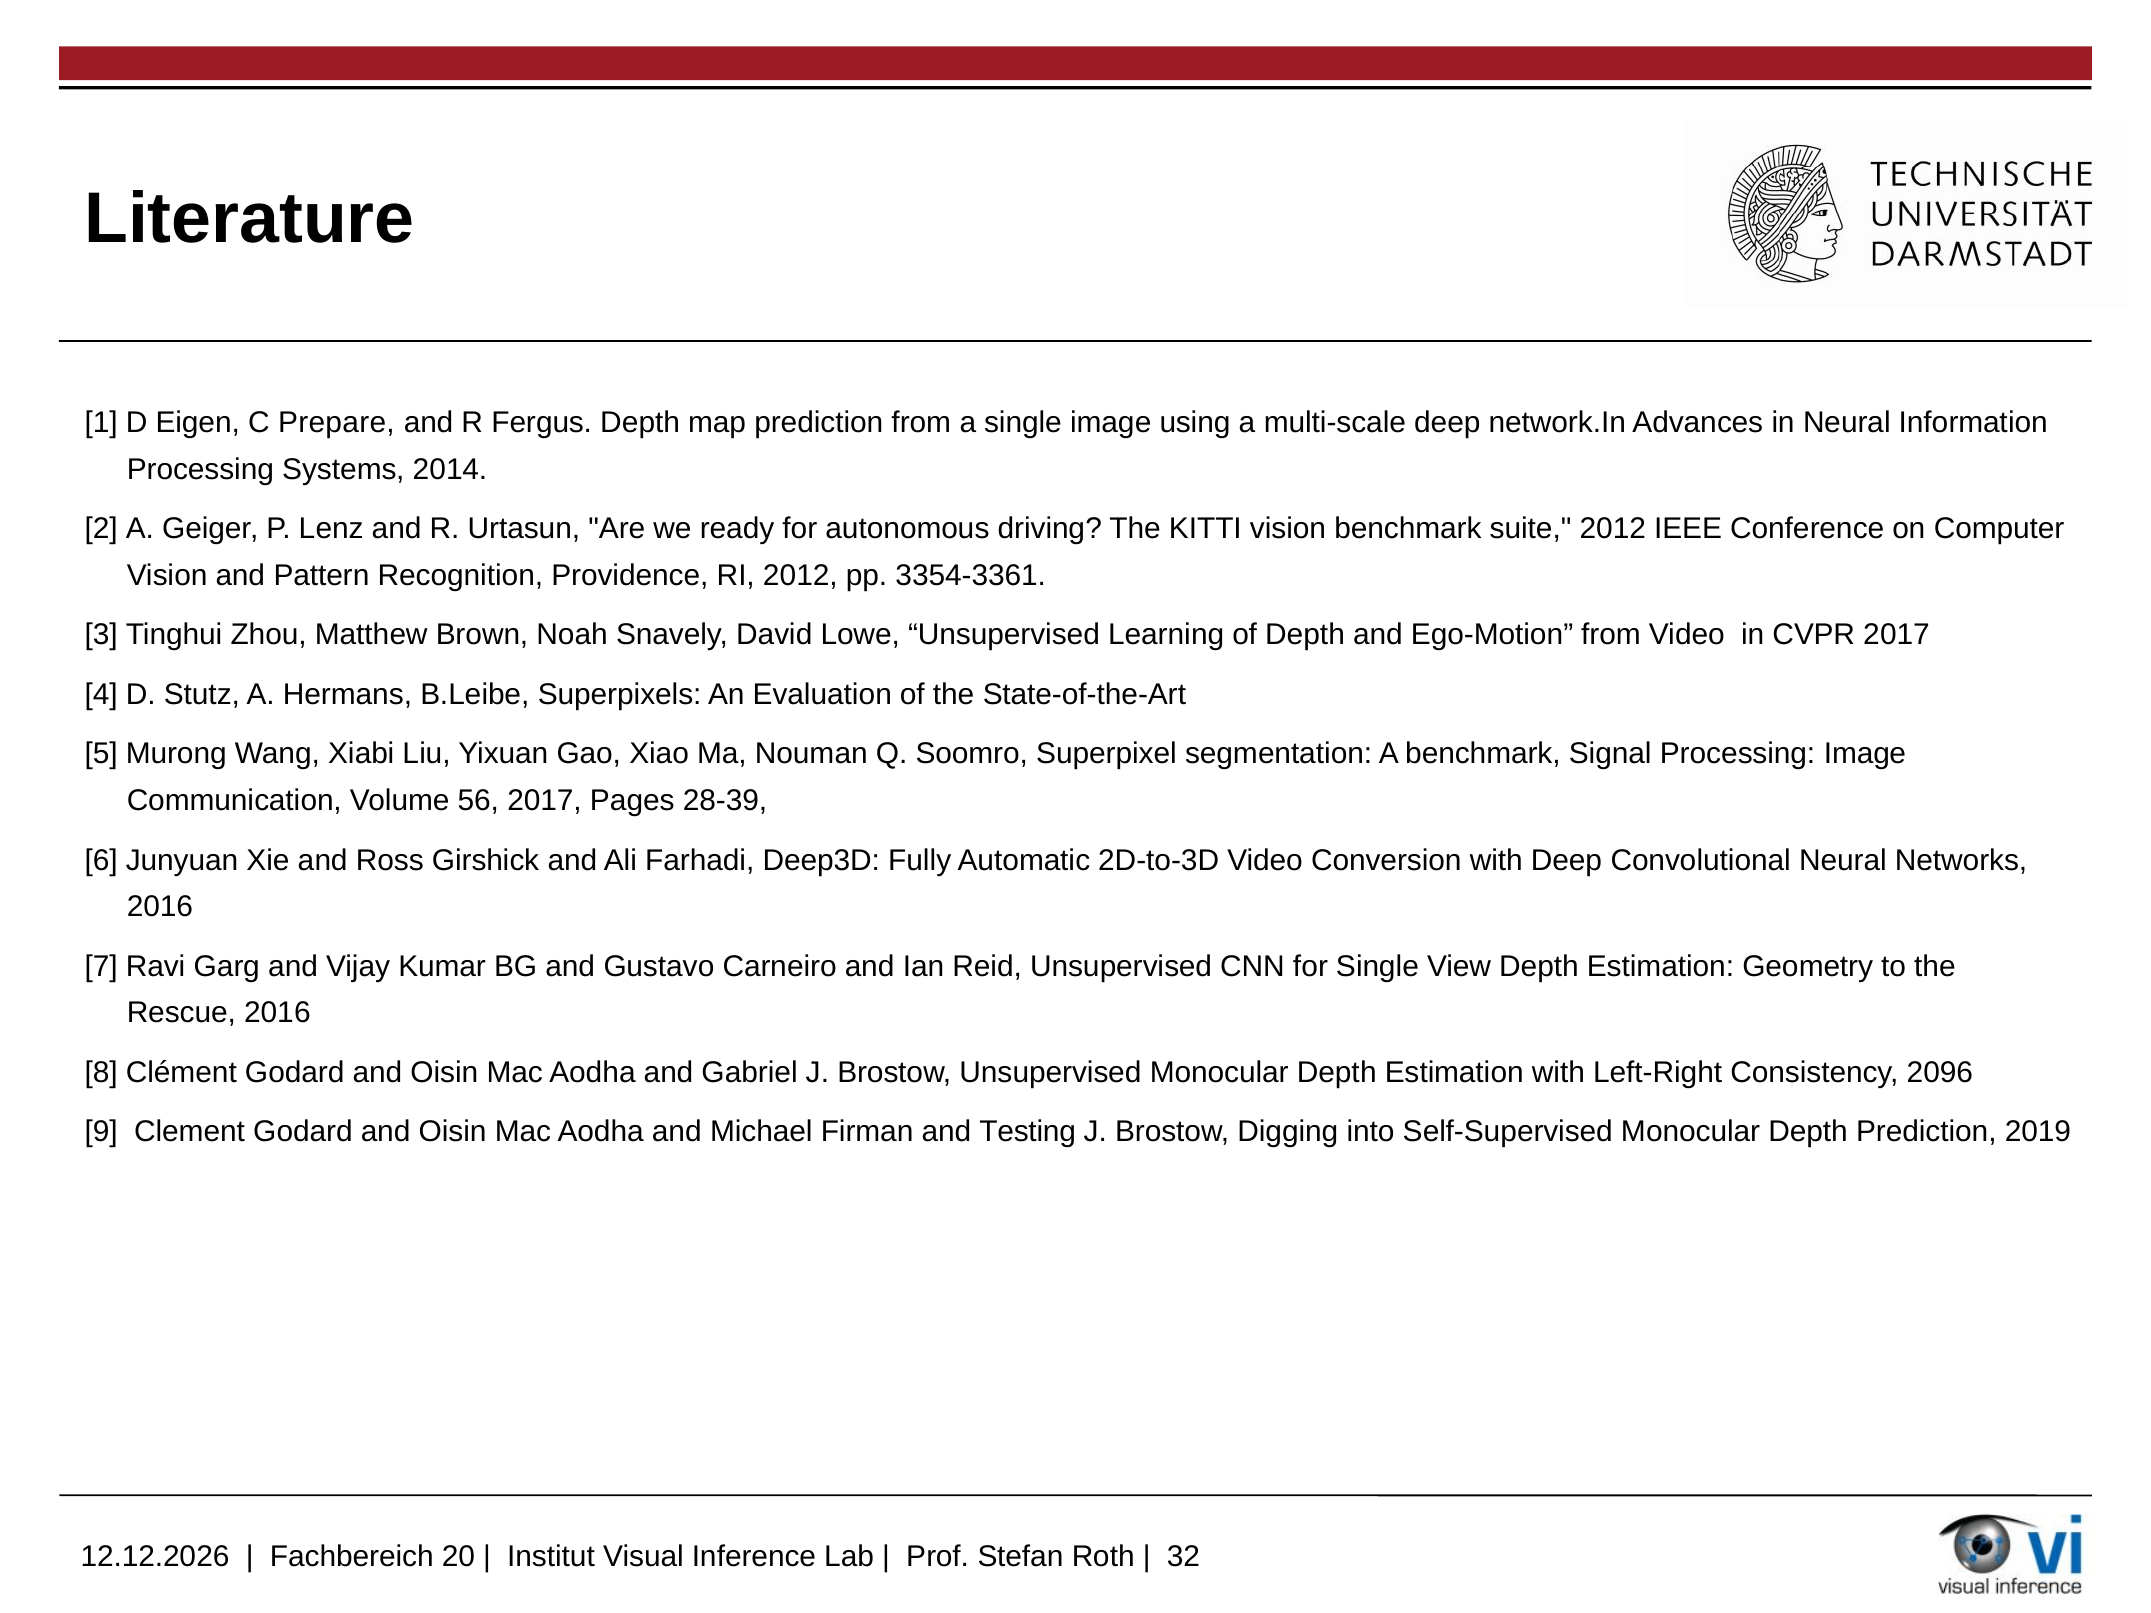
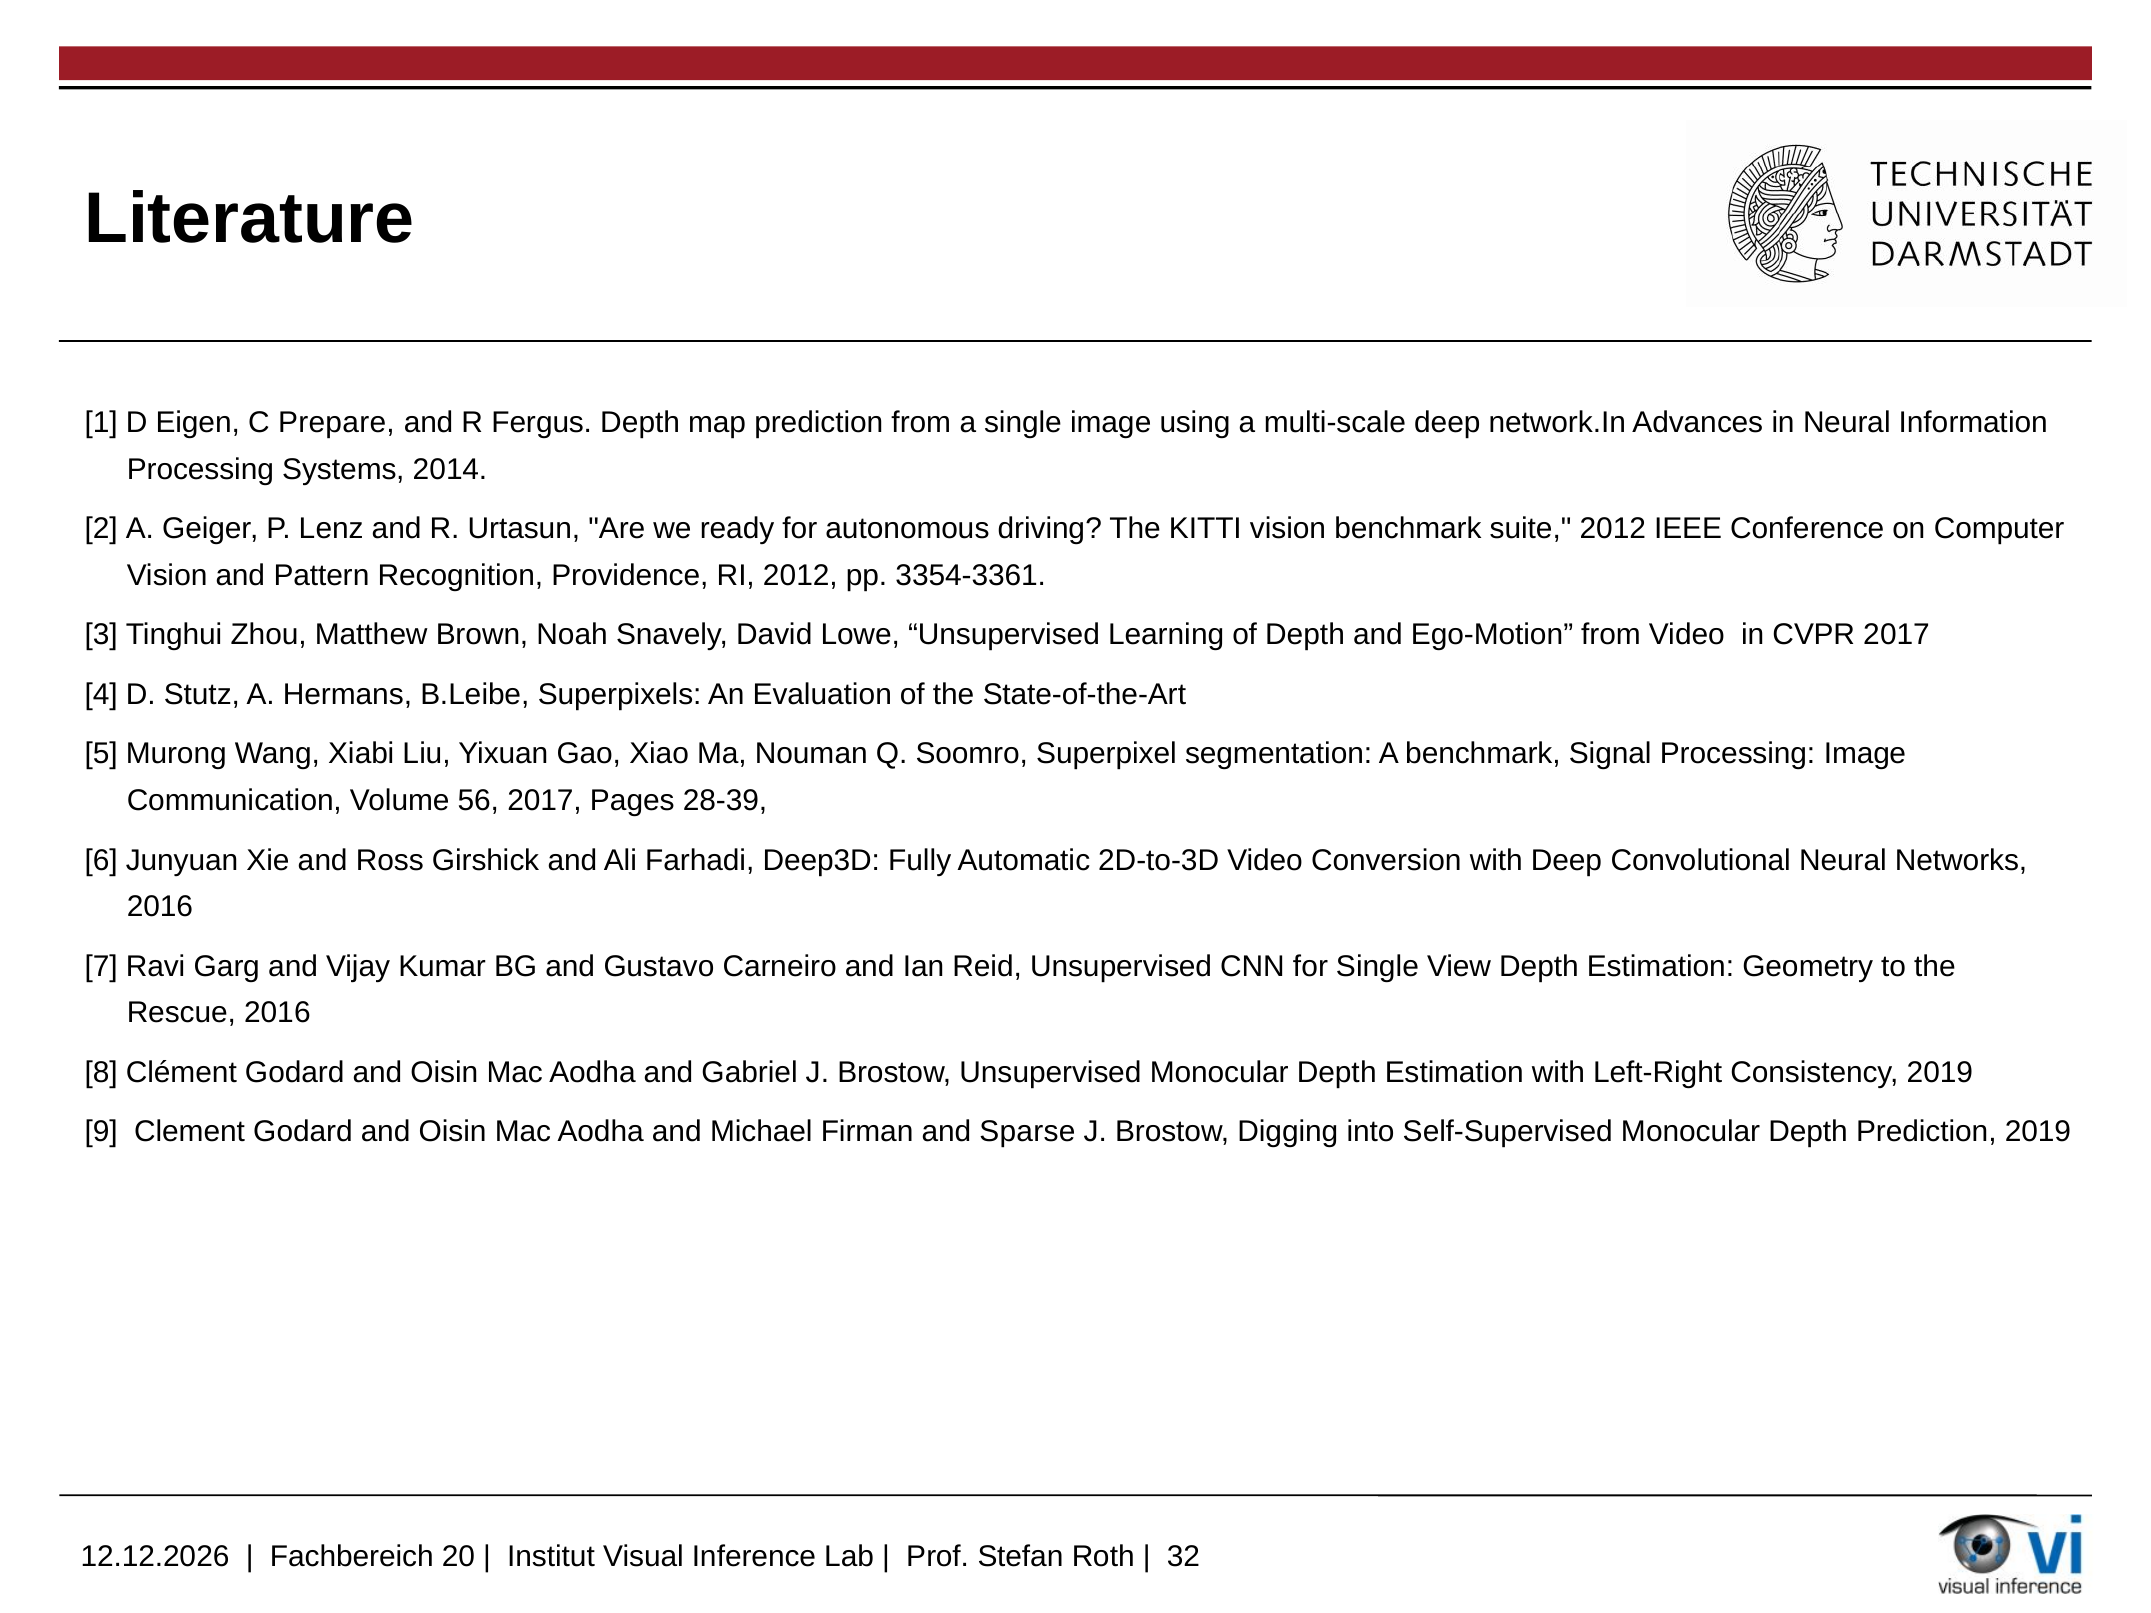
Consistency 2096: 2096 -> 2019 (1940, 1073)
Testing: Testing -> Sparse (1027, 1132)
